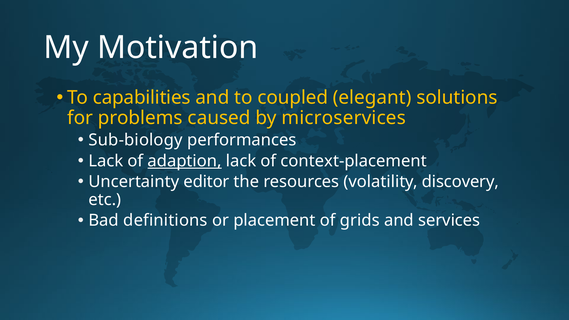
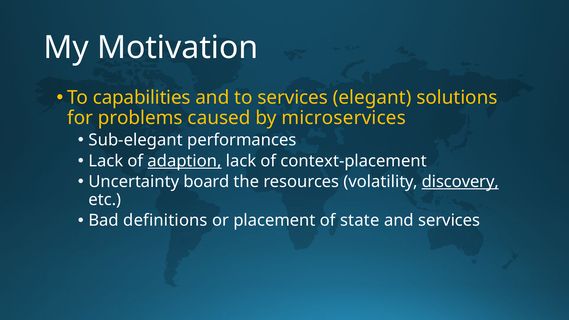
to coupled: coupled -> services (293, 97)
Sub-biology: Sub-biology -> Sub-elegant (136, 140)
editor: editor -> board (207, 182)
discovery underline: none -> present (460, 182)
grids: grids -> state (360, 221)
